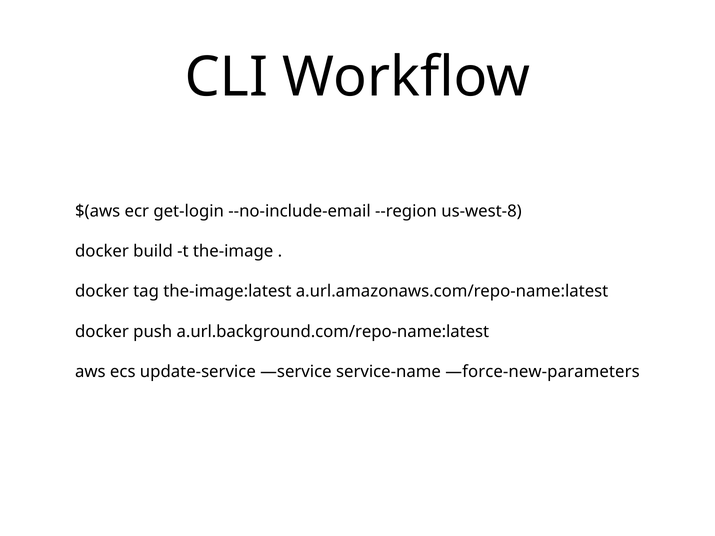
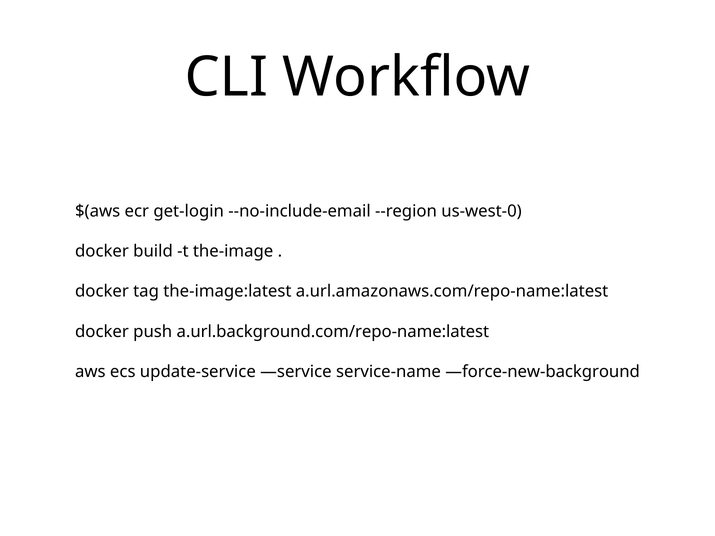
us-west-8: us-west-8 -> us-west-0 (482, 211)
—force-new-parameters: —force-new-parameters -> —force-new-background (543, 372)
